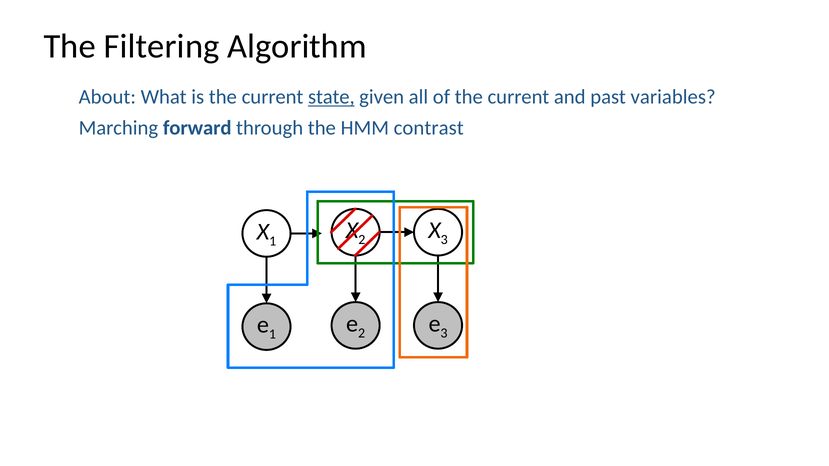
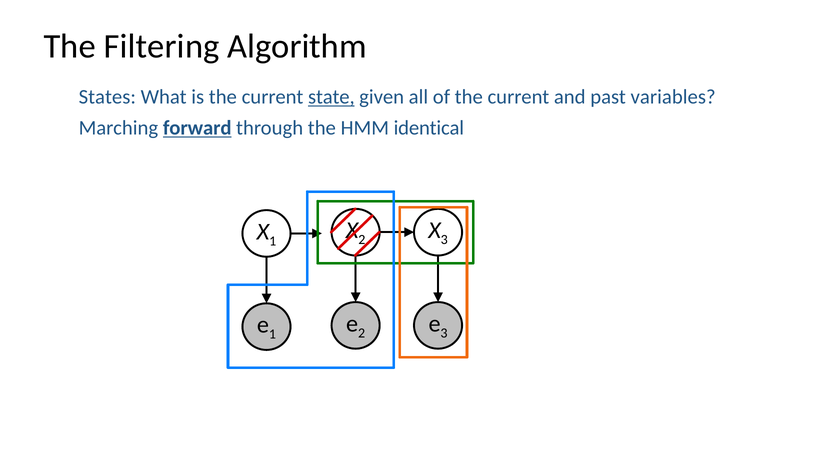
About: About -> States (107, 97)
forward underline: none -> present (197, 128)
contrast: contrast -> identical (429, 128)
